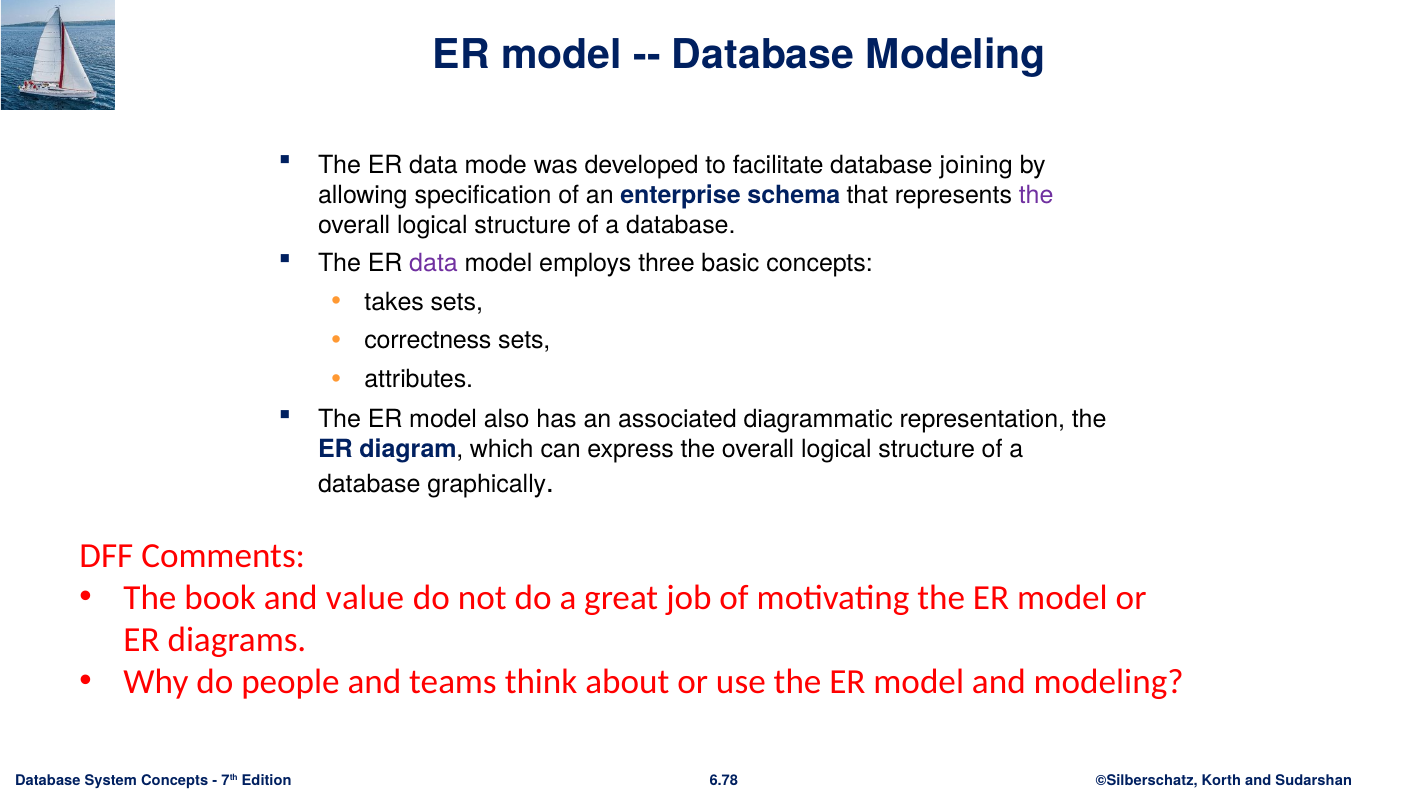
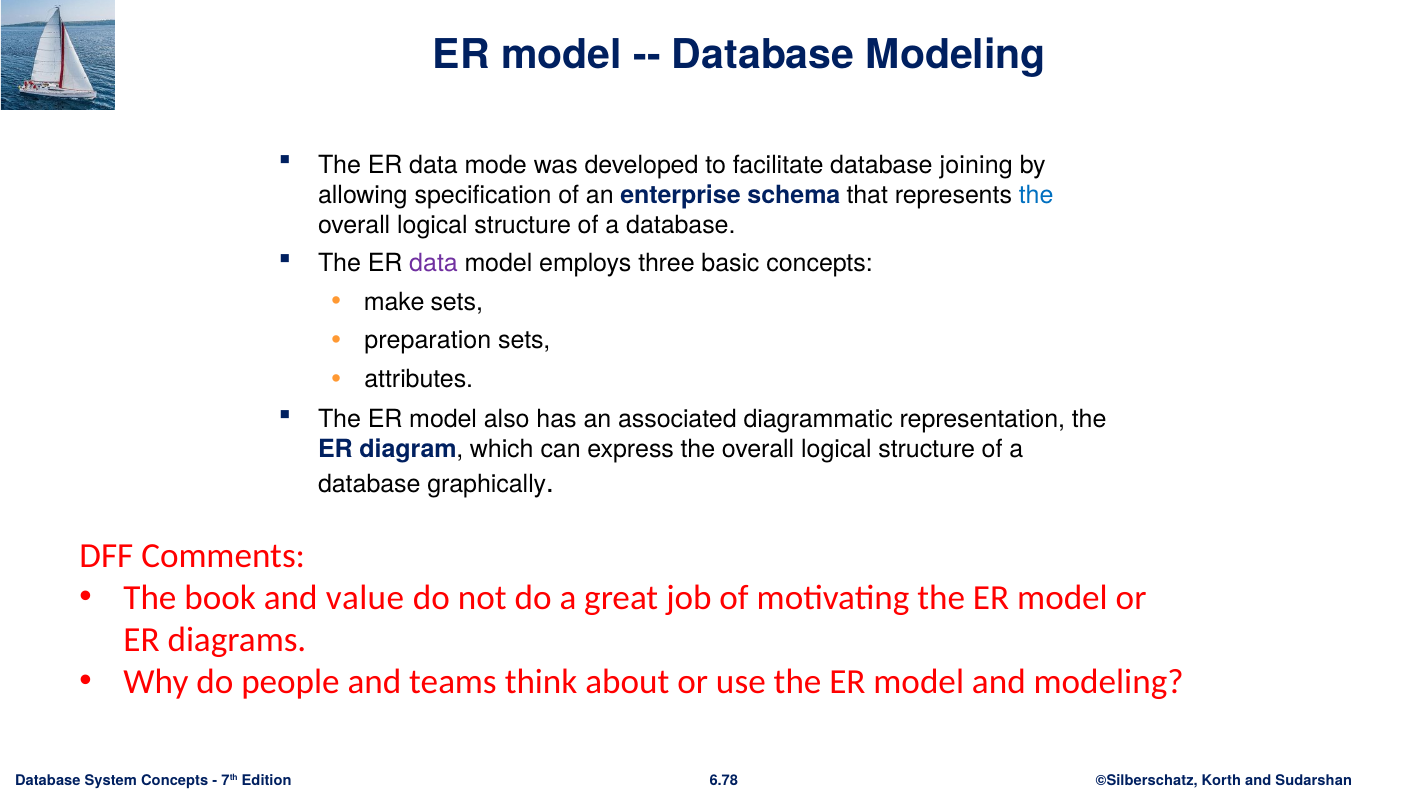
the colour: purple -> blue (1036, 195)
takes: takes -> make (394, 302)
correctness: correctness -> preparation (428, 340)
